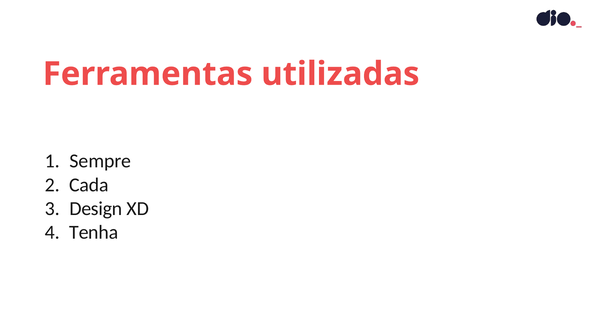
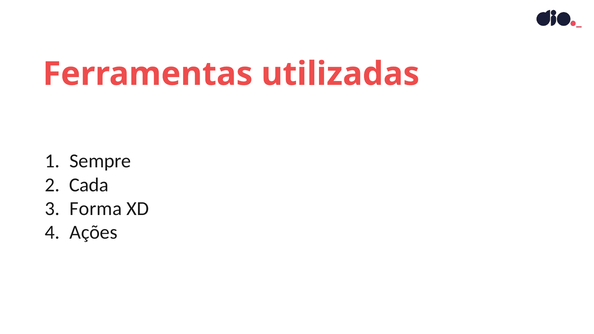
Design: Design -> Forma (96, 209)
Tenha: Tenha -> Ações (94, 232)
